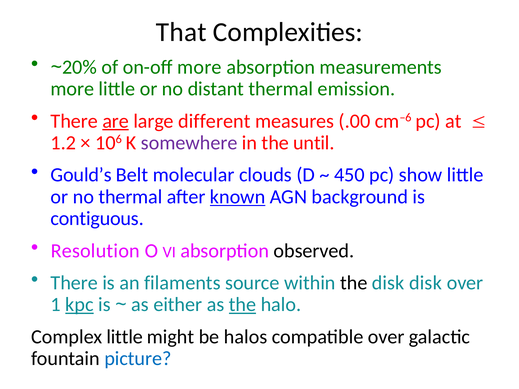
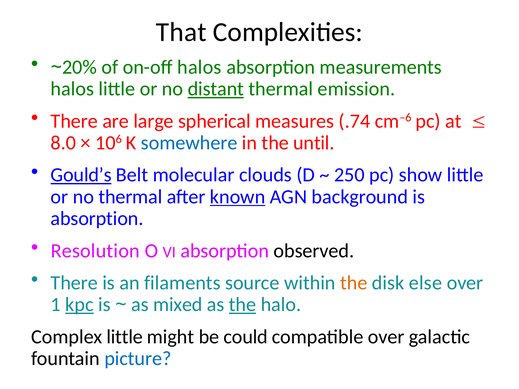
on-off more: more -> halos (199, 67)
more: more -> halos (72, 89)
distant underline: none -> present (216, 89)
are underline: present -> none (116, 121)
different: different -> spherical (214, 121)
.00: .00 -> .74 (354, 121)
1.2: 1.2 -> 8.0 (63, 143)
somewhere colour: purple -> blue (189, 143)
Gould’s underline: none -> present (81, 175)
450: 450 -> 250 (349, 175)
contiguous: contiguous -> absorption (97, 219)
the colour: black -> orange (354, 283)
disk disk: disk -> else (425, 283)
either: either -> mixed (178, 305)
halos: halos -> could (246, 337)
